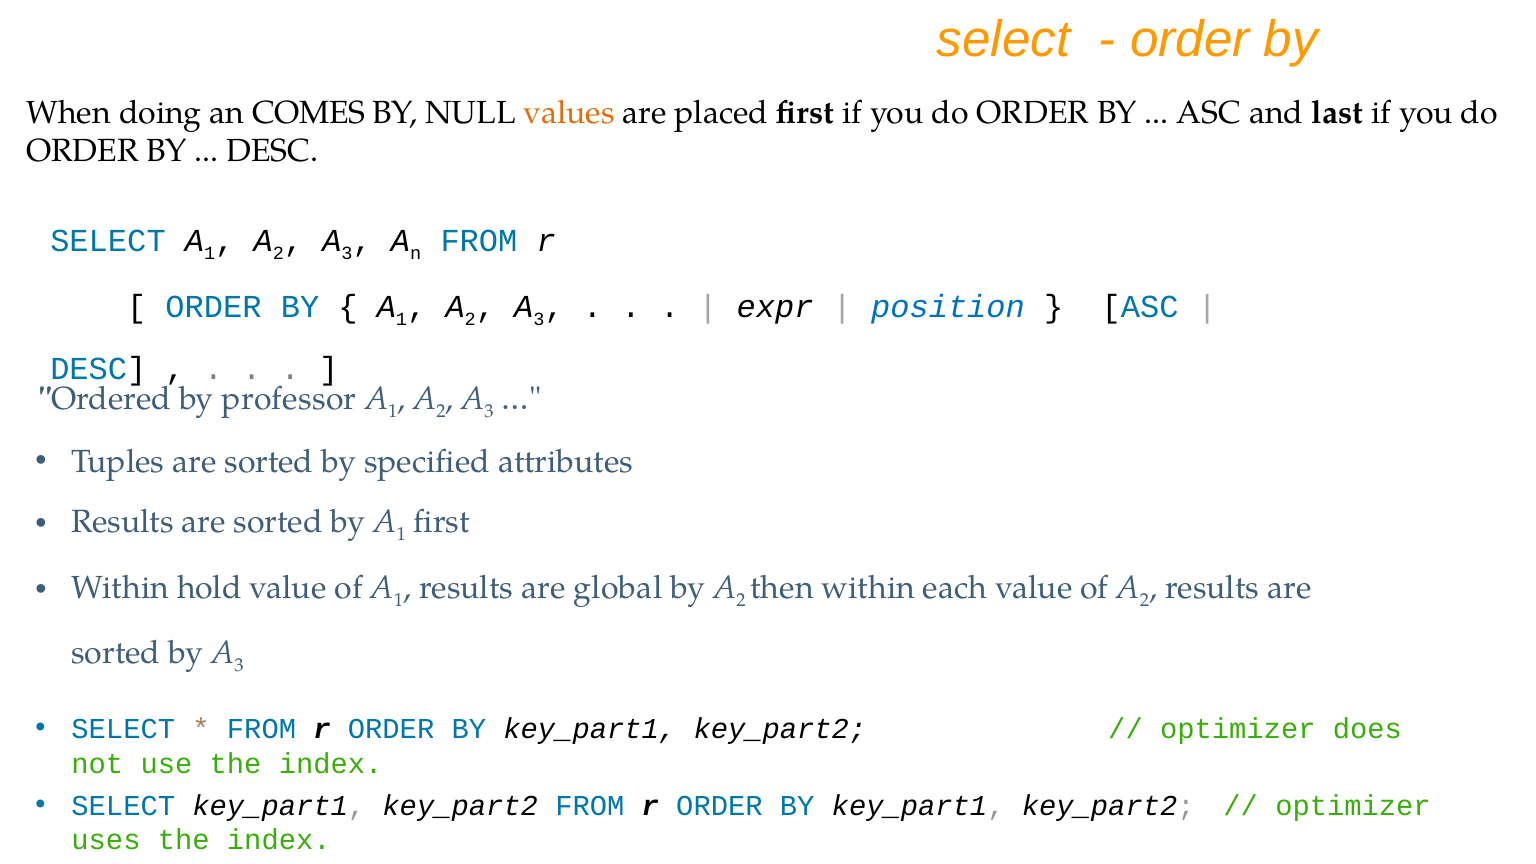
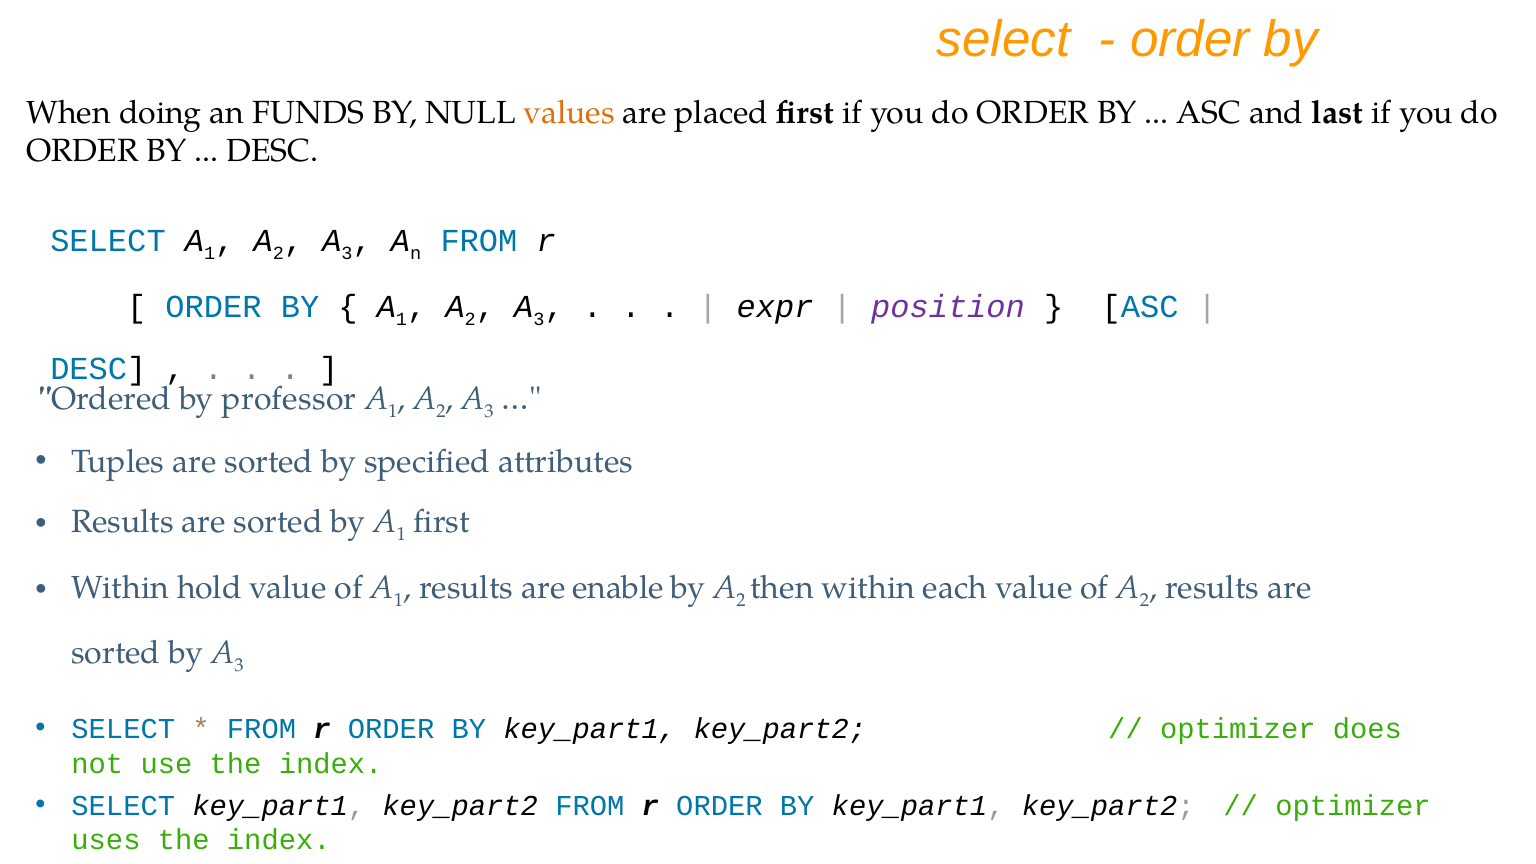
COMES: COMES -> FUNDS (308, 113)
position colour: blue -> purple (948, 307)
global: global -> enable (618, 588)
